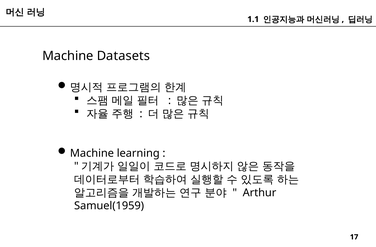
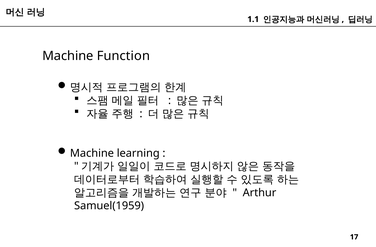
Datasets: Datasets -> Function (123, 56)
